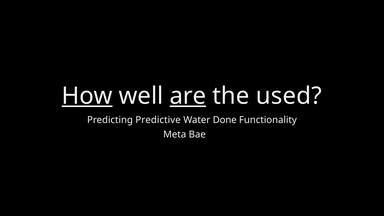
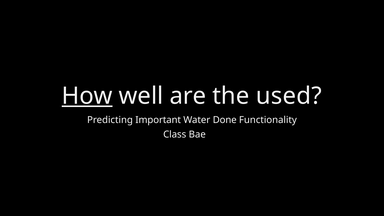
are underline: present -> none (188, 96)
Predictive: Predictive -> Important (158, 120)
Meta: Meta -> Class (175, 134)
